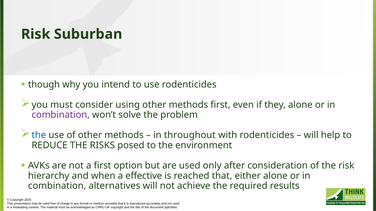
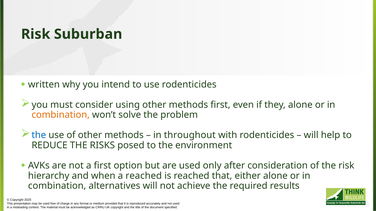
though: though -> written (44, 85)
combination colour: purple -> orange (61, 115)
a effective: effective -> reached (144, 176)
